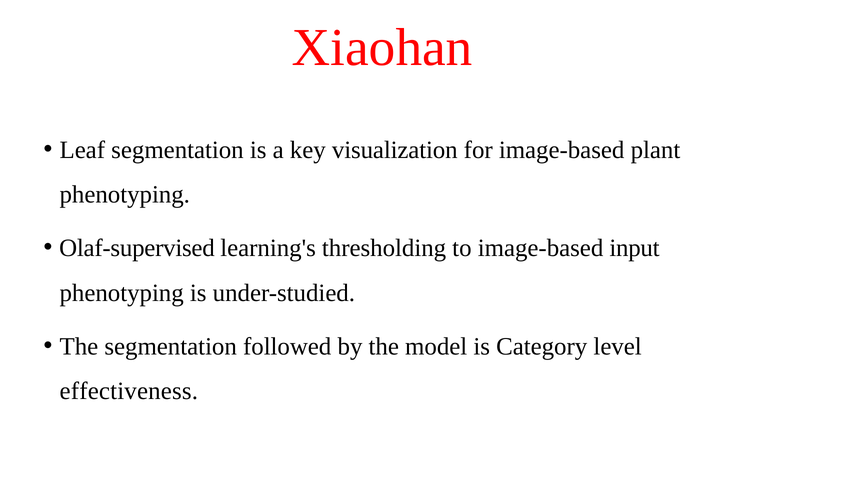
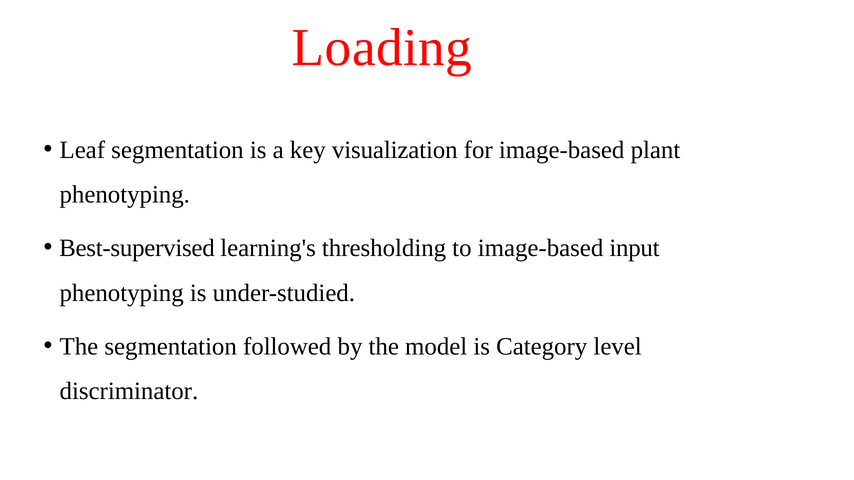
Xiaohan: Xiaohan -> Loading (382, 48)
Olaf-supervised: Olaf-supervised -> Best-supervised (137, 248)
effectiveness: effectiveness -> discriminator (129, 391)
